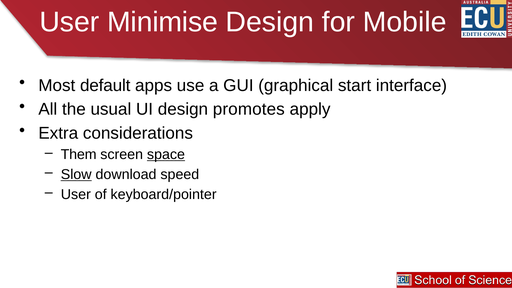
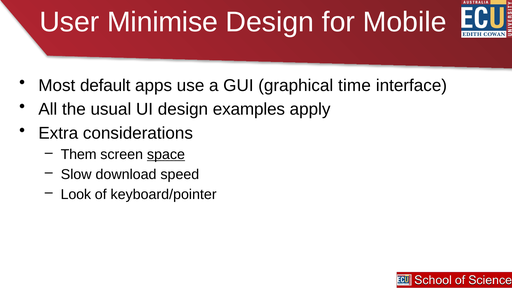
start: start -> time (354, 85)
promotes: promotes -> examples (249, 109)
Slow underline: present -> none (76, 175)
User: User -> Look (76, 194)
